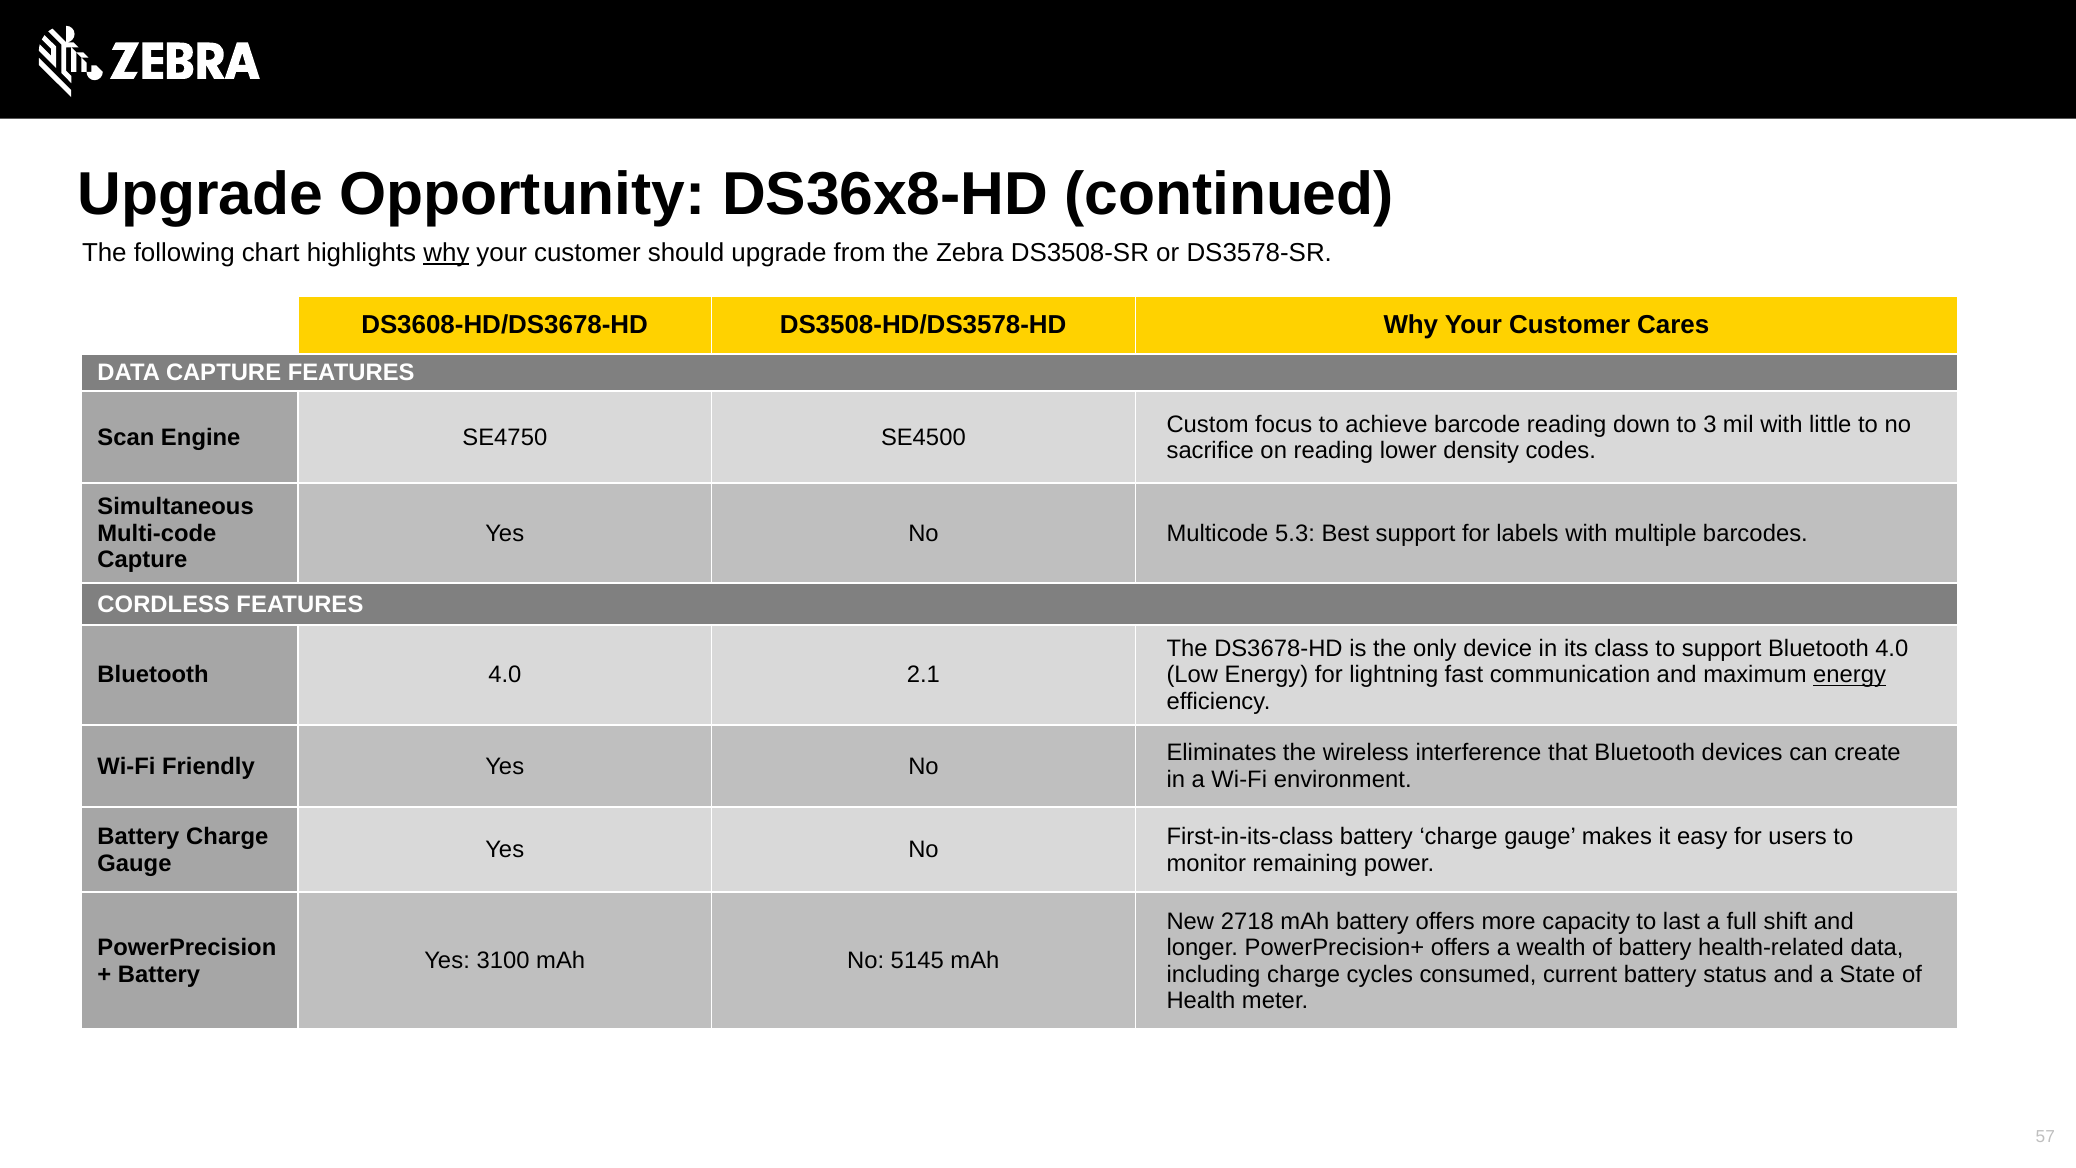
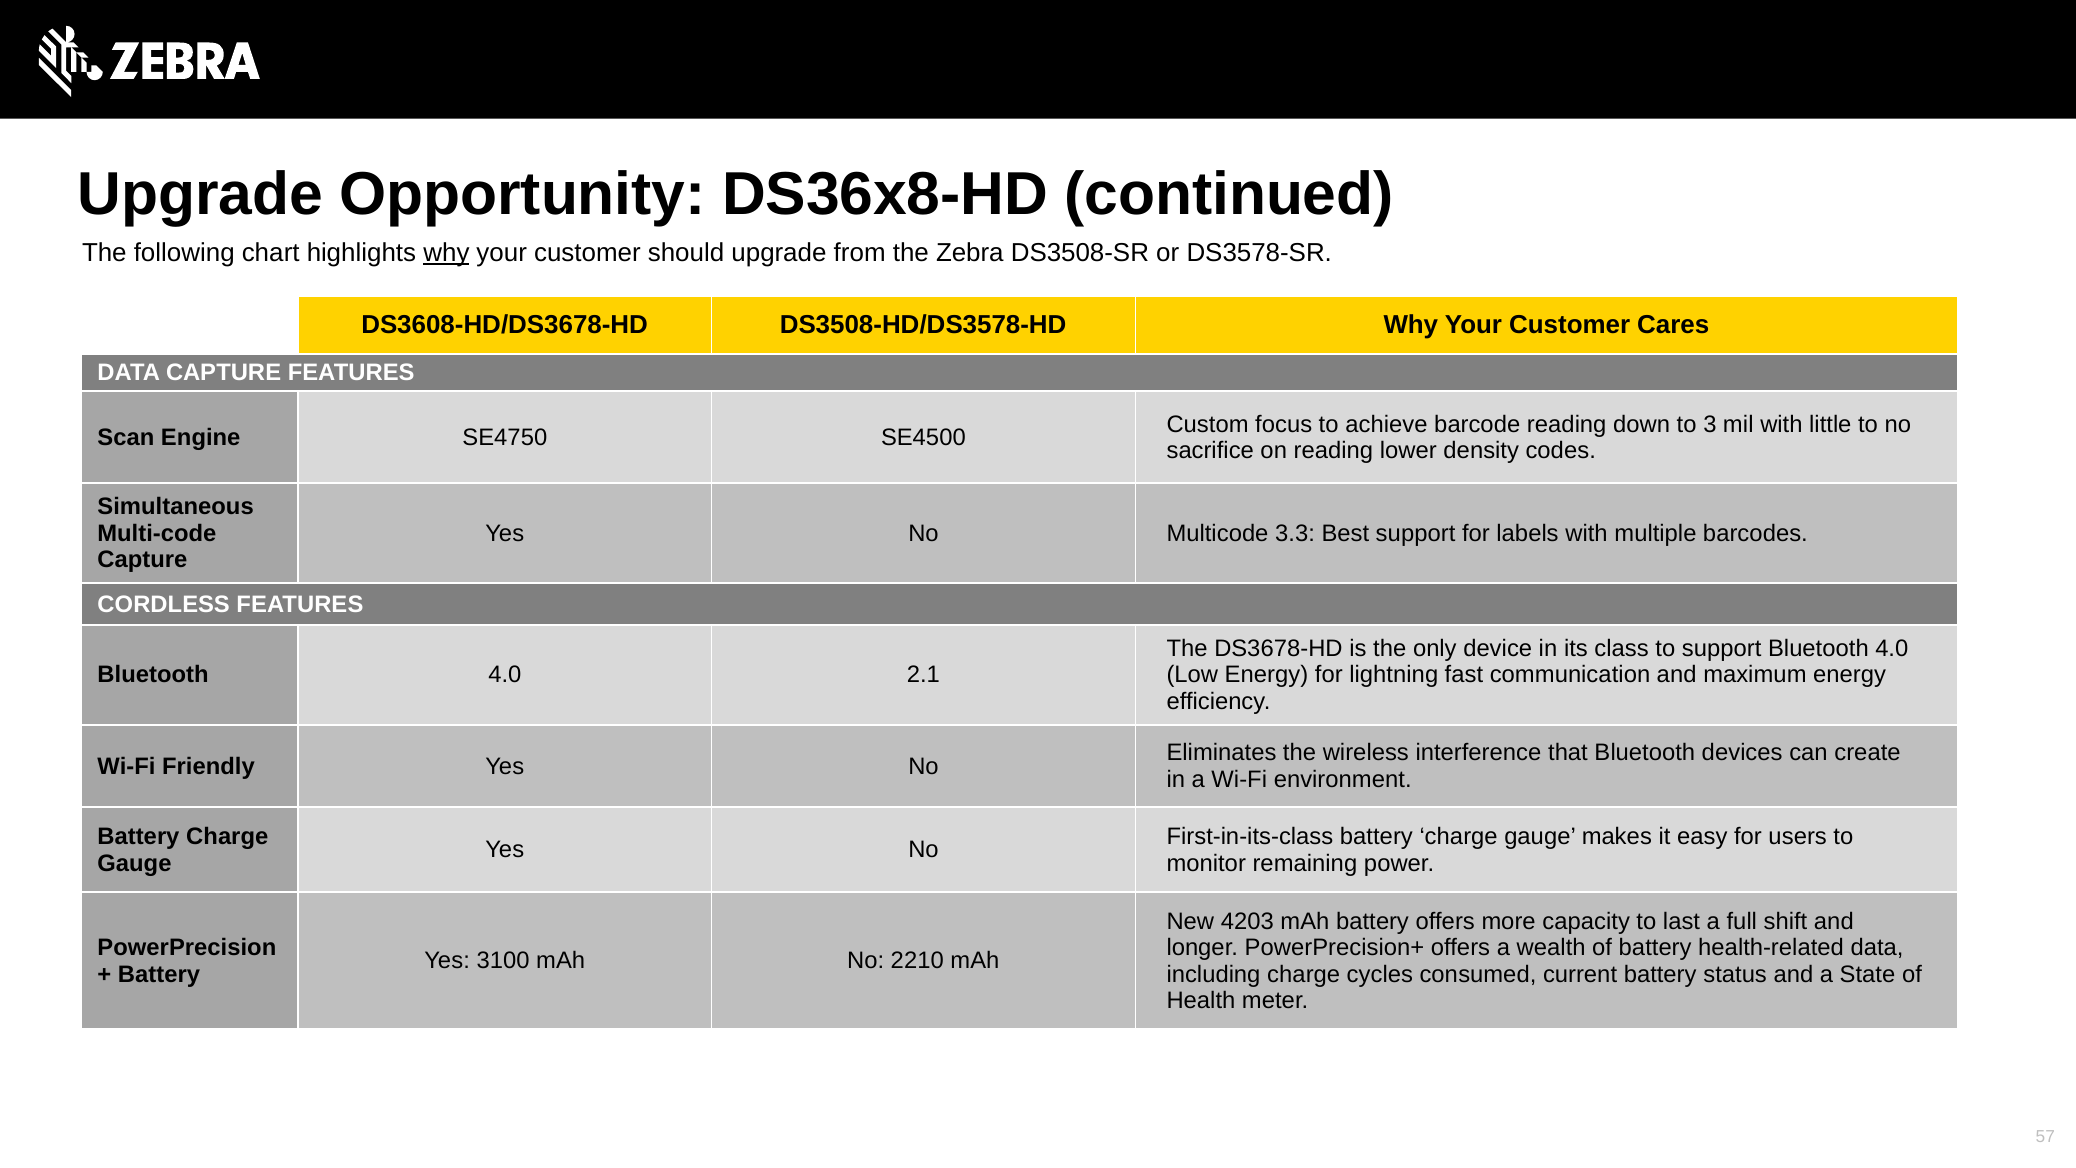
5.3: 5.3 -> 3.3 (1295, 533)
energy underline: present -> none (1850, 675)
2718: 2718 -> 4203 (1247, 921)
5145: 5145 -> 2210 (917, 961)
